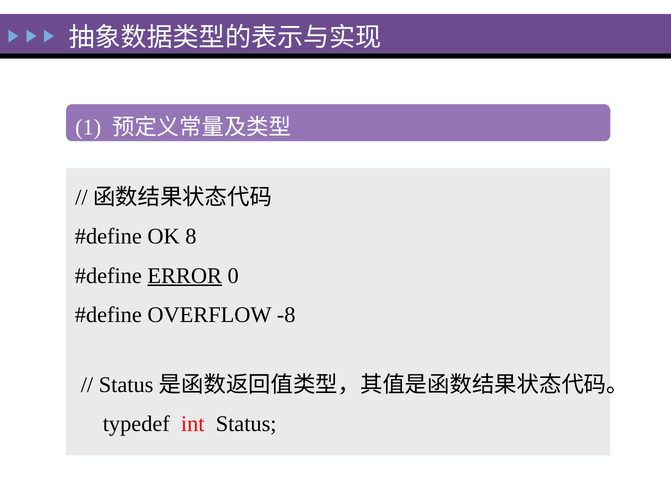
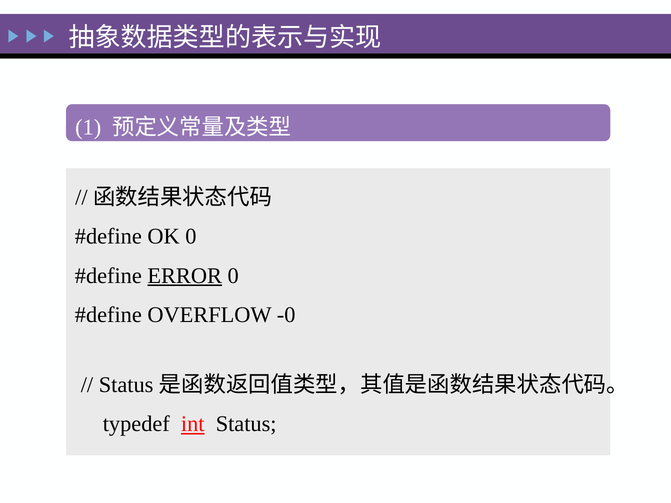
OK 8: 8 -> 0 (191, 237)
-8: -8 -> -0 (286, 315)
int underline: none -> present (193, 424)
